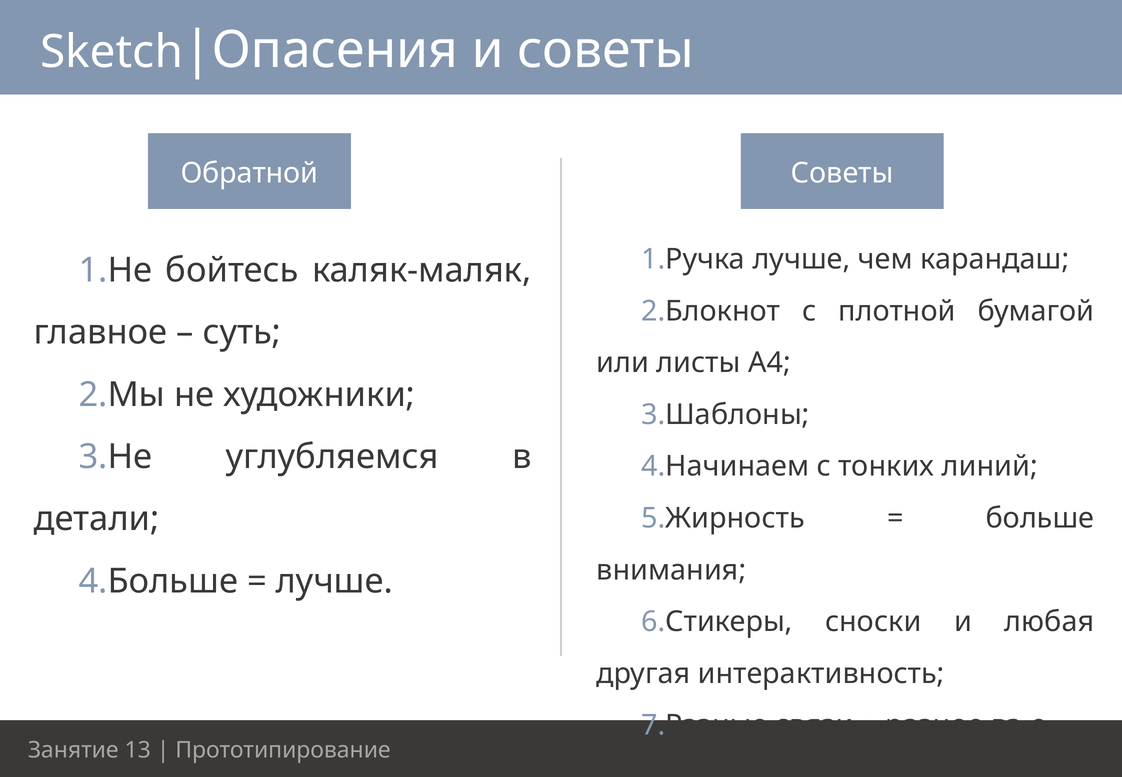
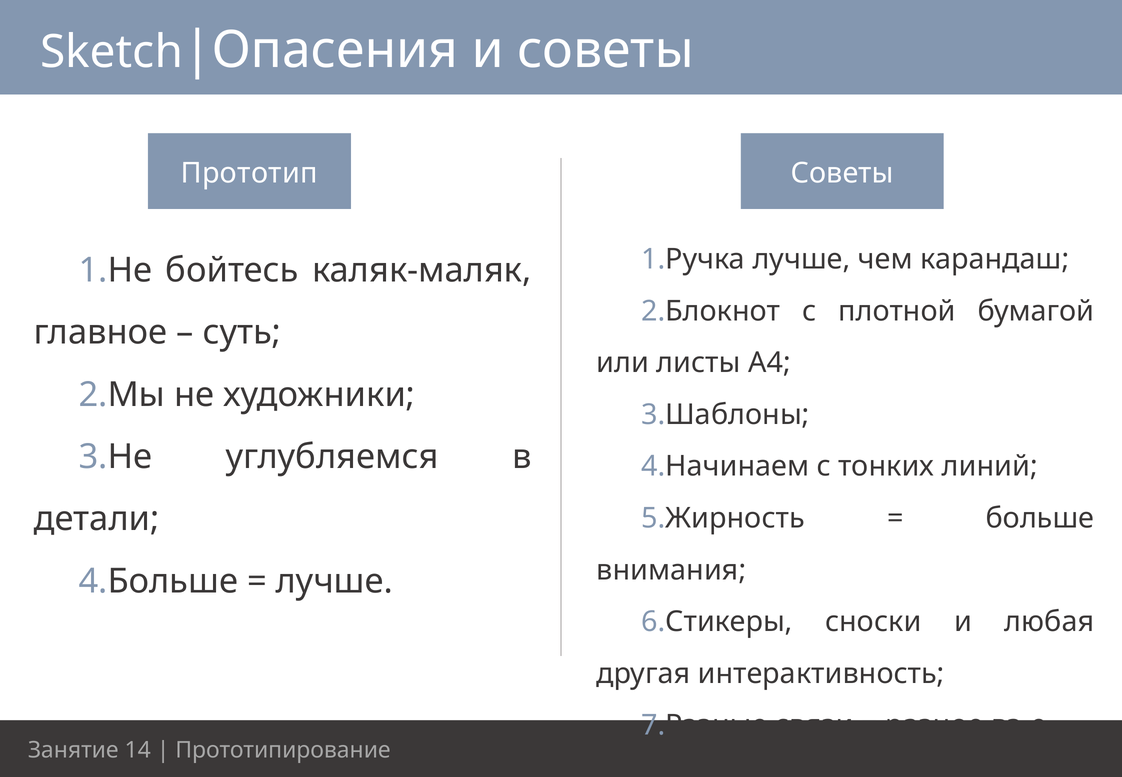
Обратной: Обратной -> Прототип (249, 173)
13: 13 -> 14 (138, 750)
